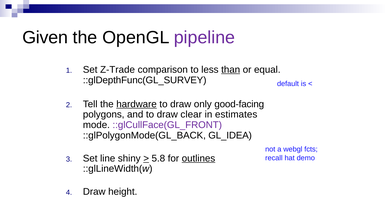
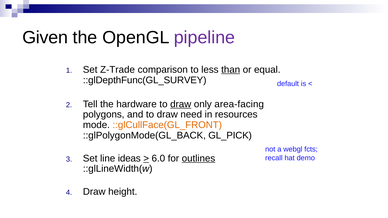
hardware underline: present -> none (137, 104)
draw underline: none -> present (181, 104)
good-facing: good-facing -> area-facing (239, 104)
clear: clear -> need (191, 115)
estimates: estimates -> resources (236, 115)
::glCullFace(GL_FRONT colour: purple -> orange (167, 125)
GL_IDEA: GL_IDEA -> GL_PICK (230, 136)
shiny: shiny -> ideas (129, 158)
5.8: 5.8 -> 6.0 (158, 158)
